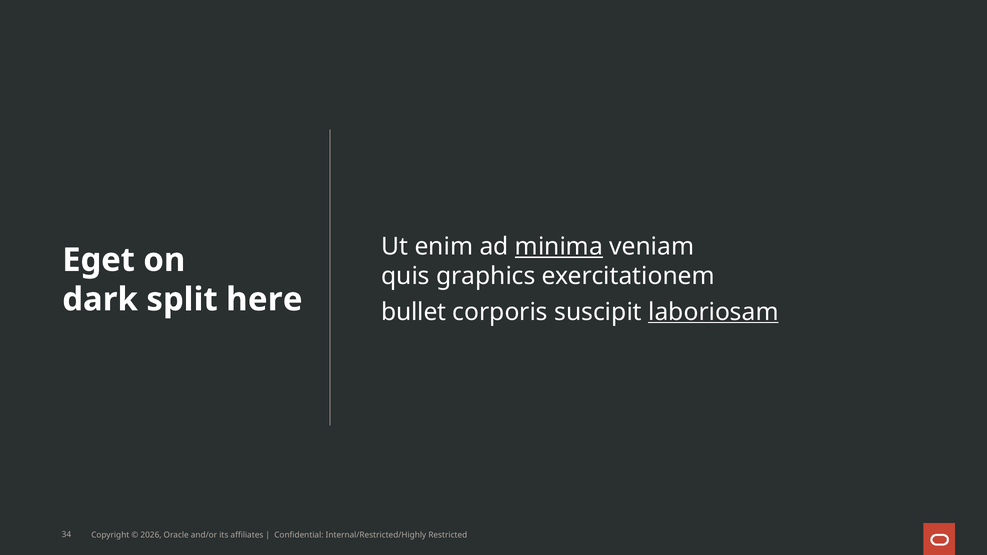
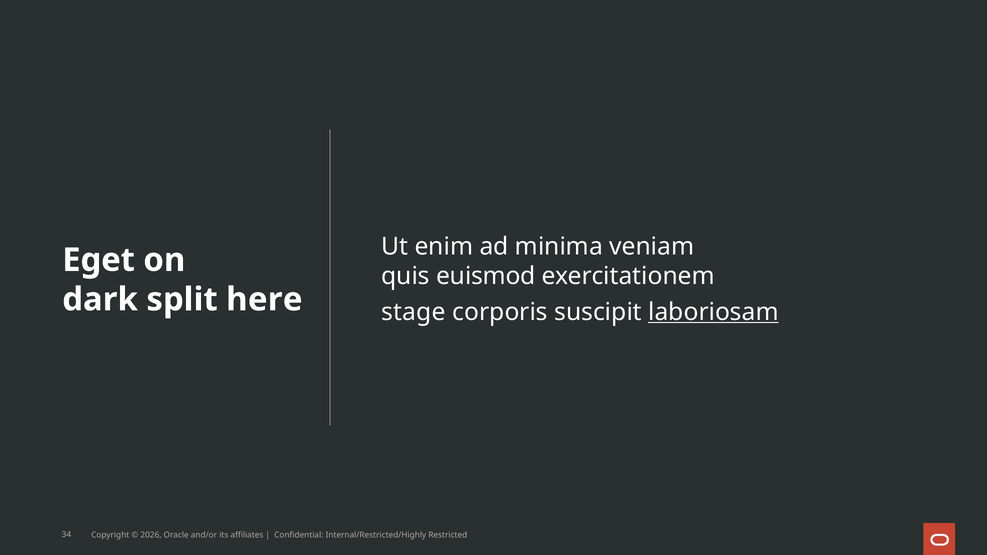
minima underline: present -> none (559, 247)
graphics: graphics -> euismod (486, 276)
bullet: bullet -> stage (414, 312)
